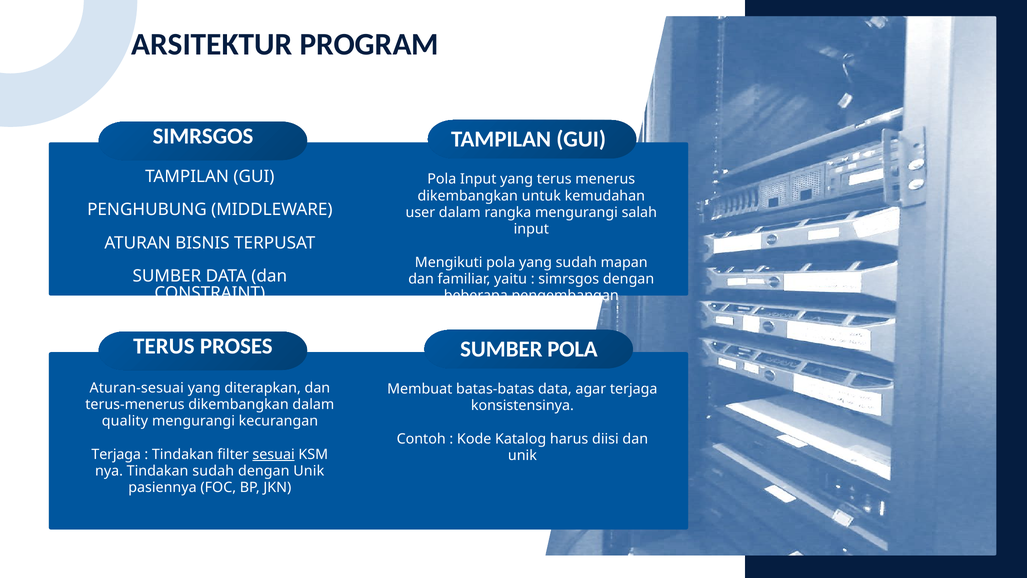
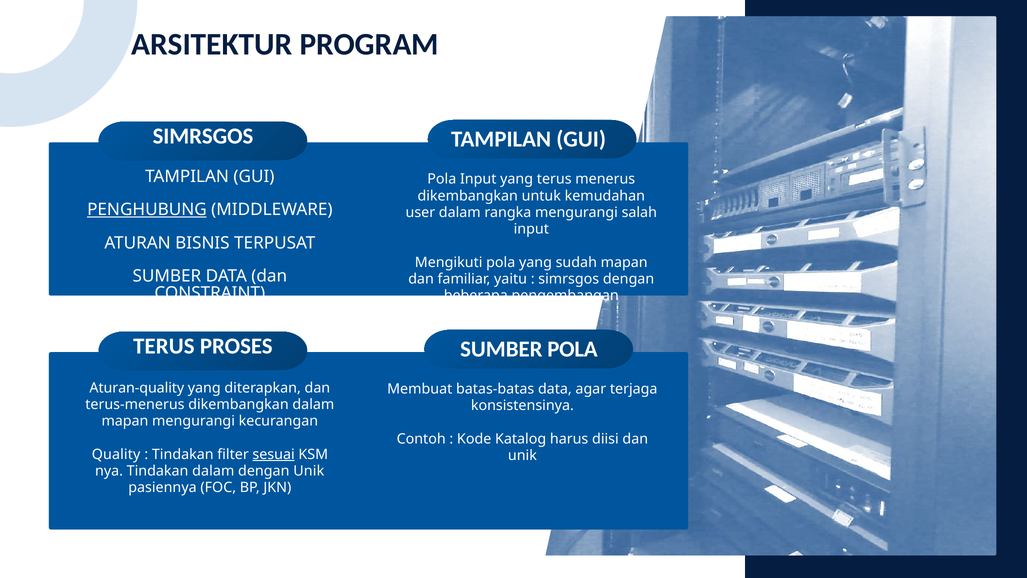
PENGHUBUNG underline: none -> present (147, 210)
Aturan-sesuai: Aturan-sesuai -> Aturan-quality (137, 388)
quality: quality -> mapan (125, 421)
Terjaga: Terjaga -> Quality (116, 454)
Tindakan sudah: sudah -> dalam (213, 471)
